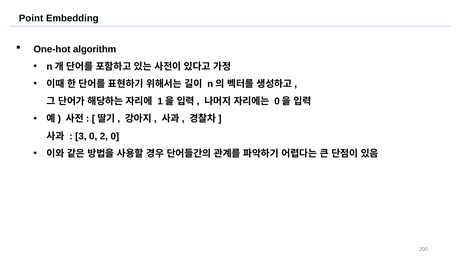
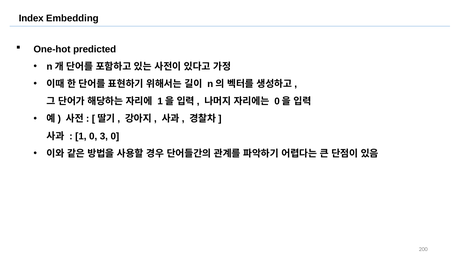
Point: Point -> Index (31, 18)
algorithm: algorithm -> predicted (95, 49)
3: 3 -> 1 (81, 136)
2: 2 -> 3 (104, 136)
